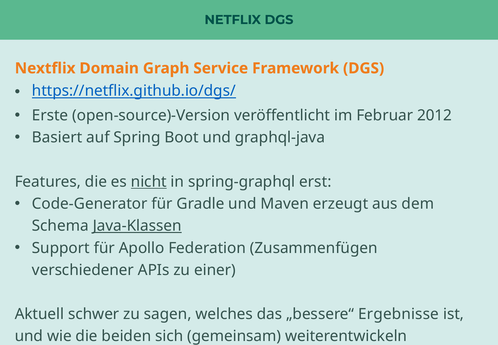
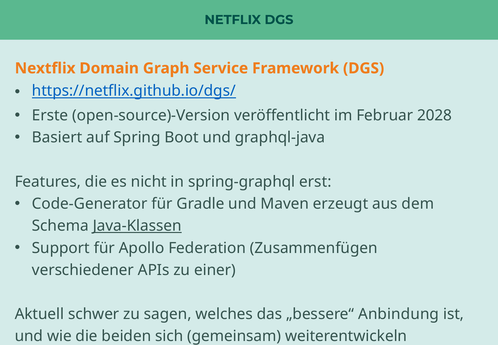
2012: 2012 -> 2028 (435, 115)
nicht underline: present -> none (149, 182)
Ergebnisse: Ergebnisse -> Anbindung (399, 314)
